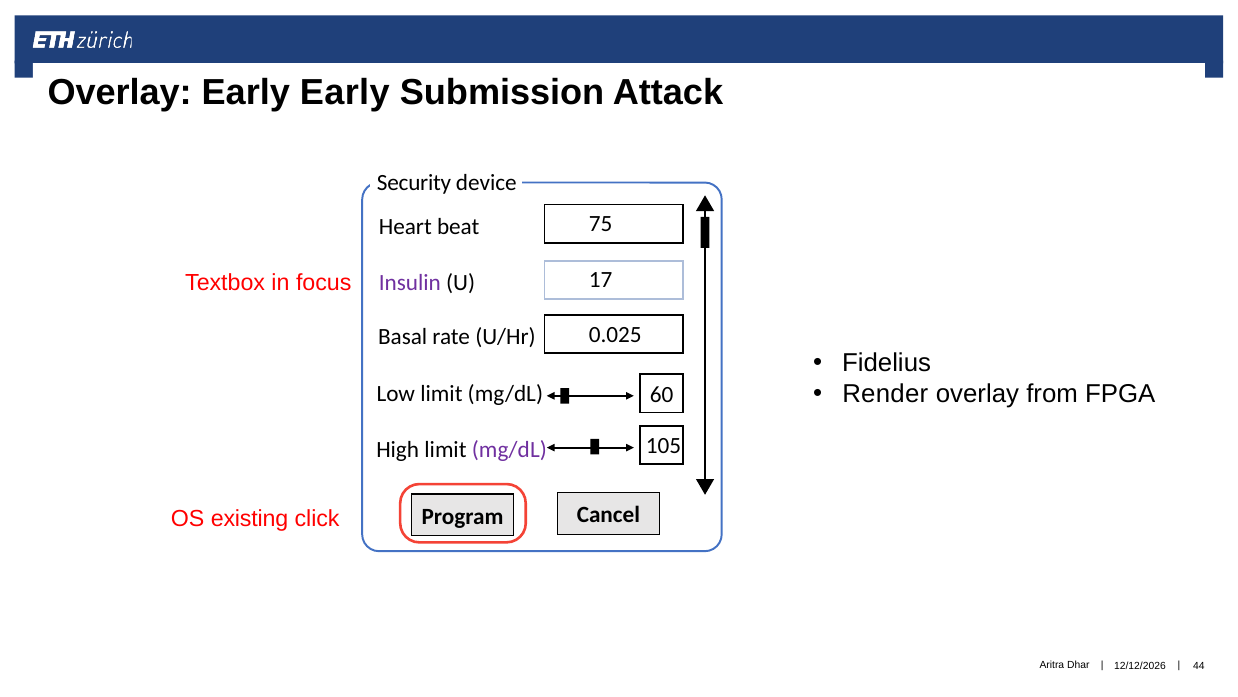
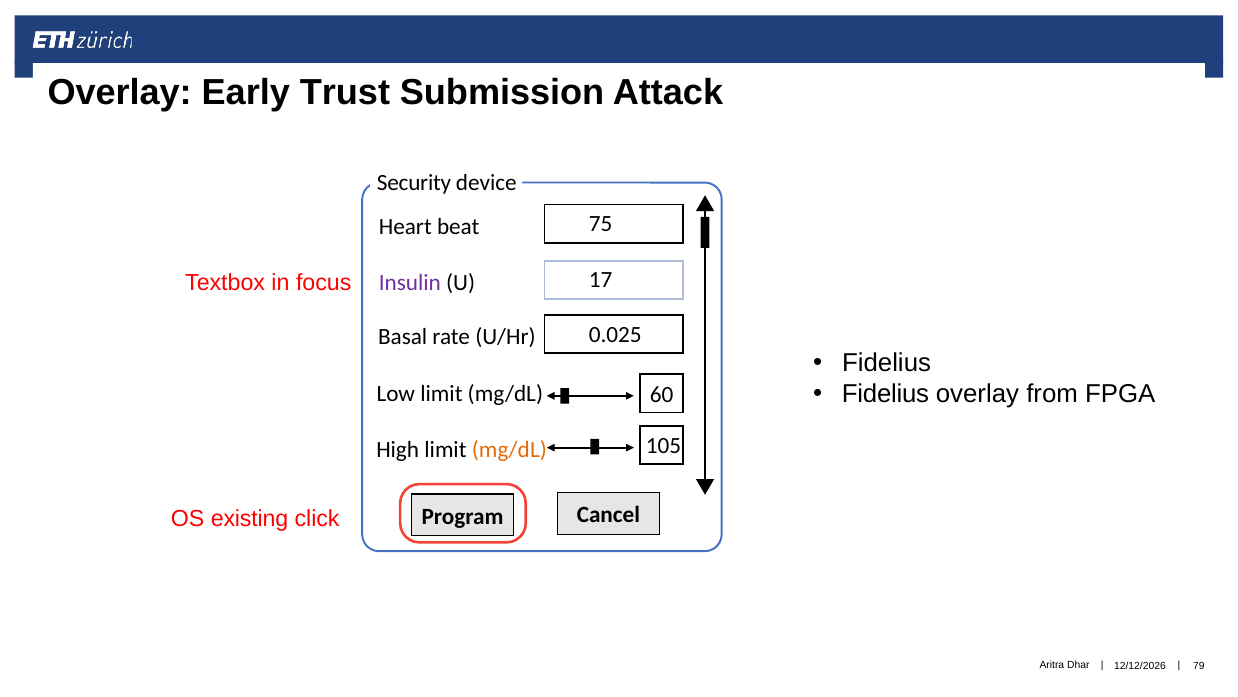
Early Early: Early -> Trust (345, 93)
Render: Render -> Fidelius (886, 394)
mg/dL colour: purple -> orange (509, 450)
44: 44 -> 79 (1199, 665)
